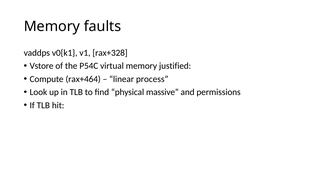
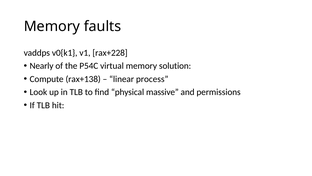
rax+328: rax+328 -> rax+228 (110, 53)
Vstore: Vstore -> Nearly (42, 66)
justified: justified -> solution (175, 66)
rax+464: rax+464 -> rax+138 (83, 79)
